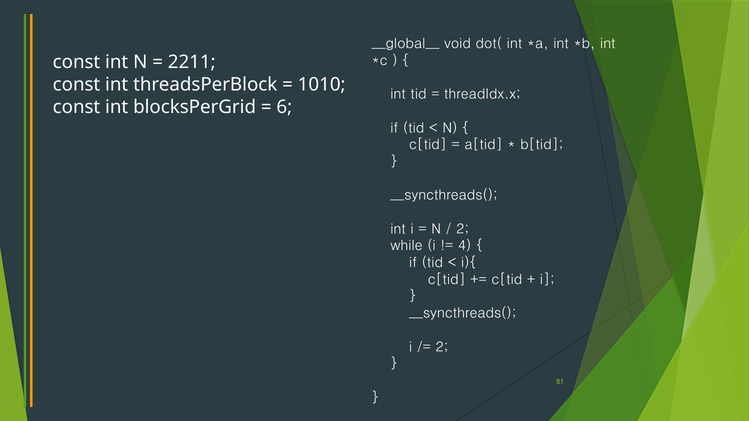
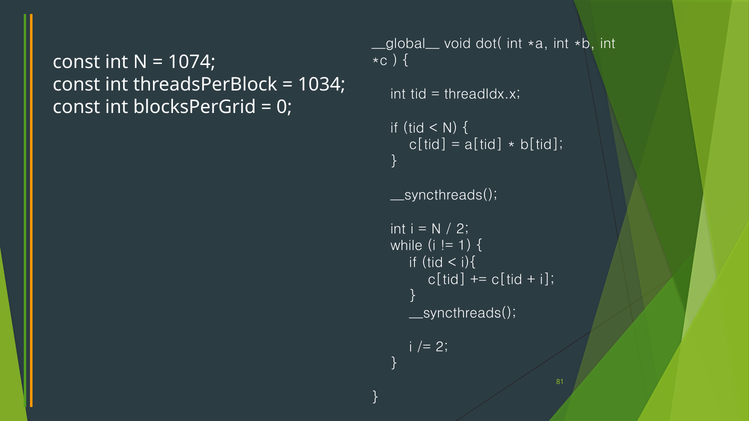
2211: 2211 -> 1074 (192, 62)
1010: 1010 -> 1034 (322, 85)
6: 6 -> 0 (284, 107)
4: 4 -> 1 (465, 246)
